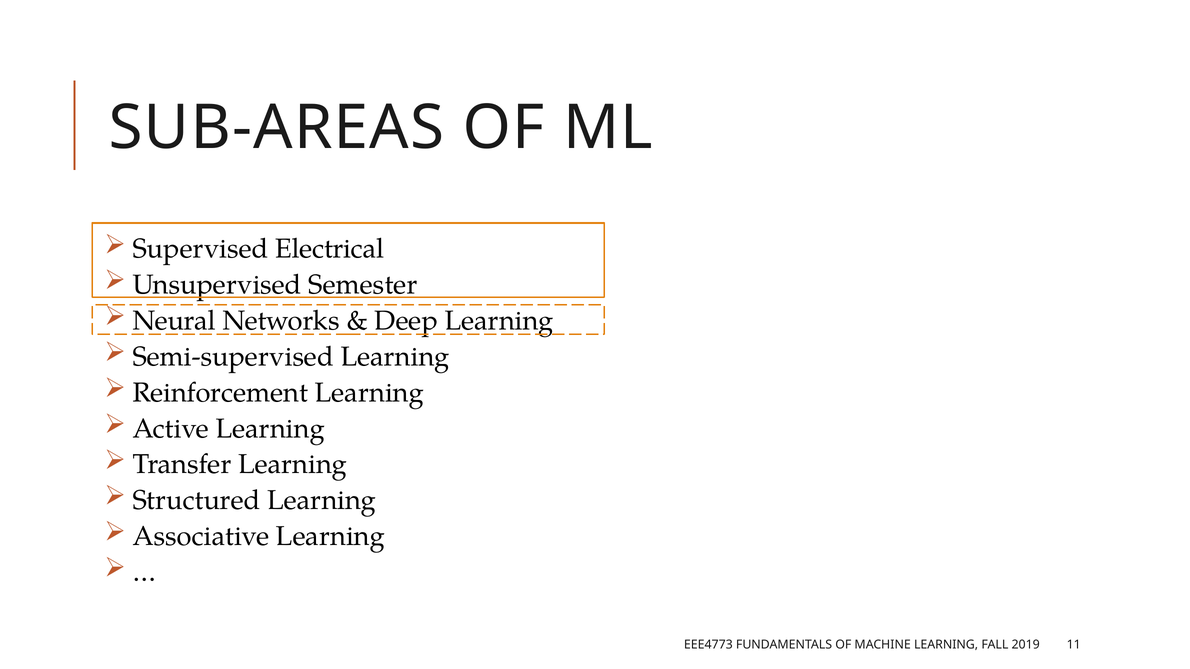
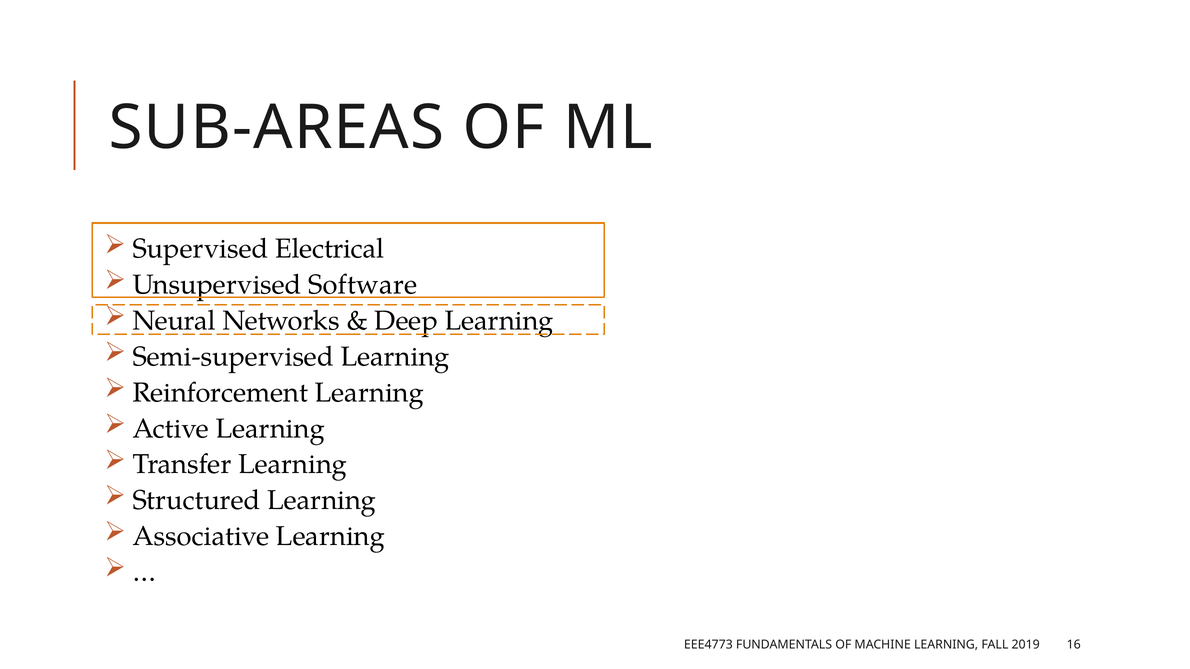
Semester: Semester -> Software (363, 285)
11: 11 -> 16 (1074, 645)
